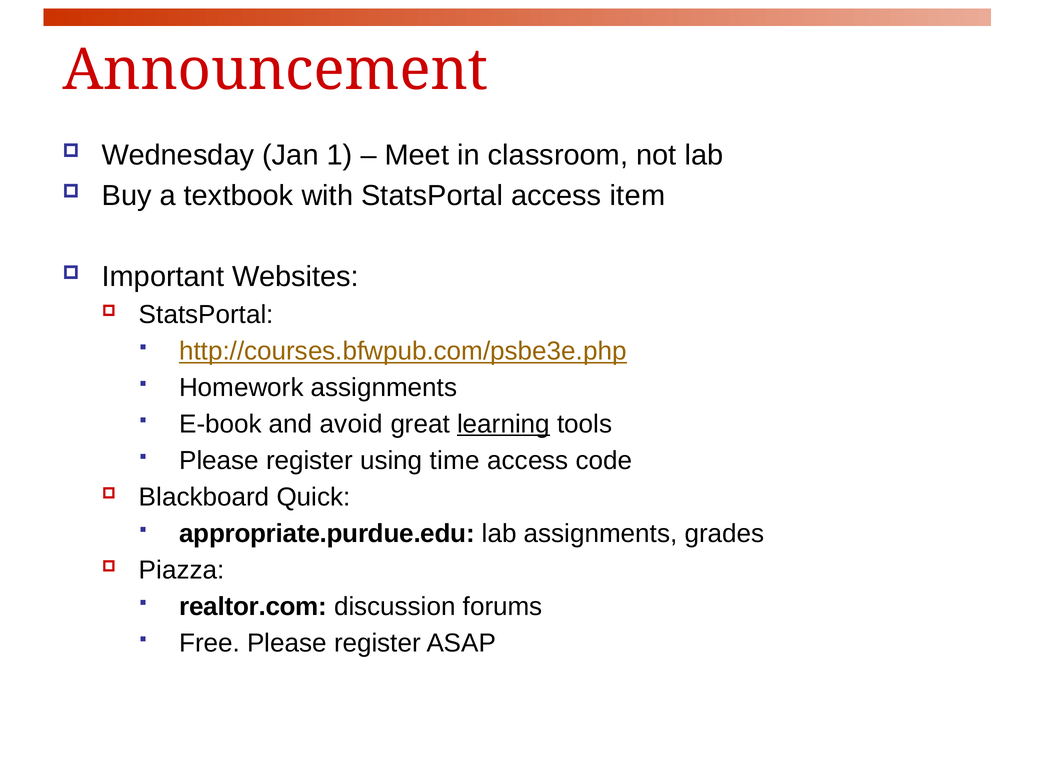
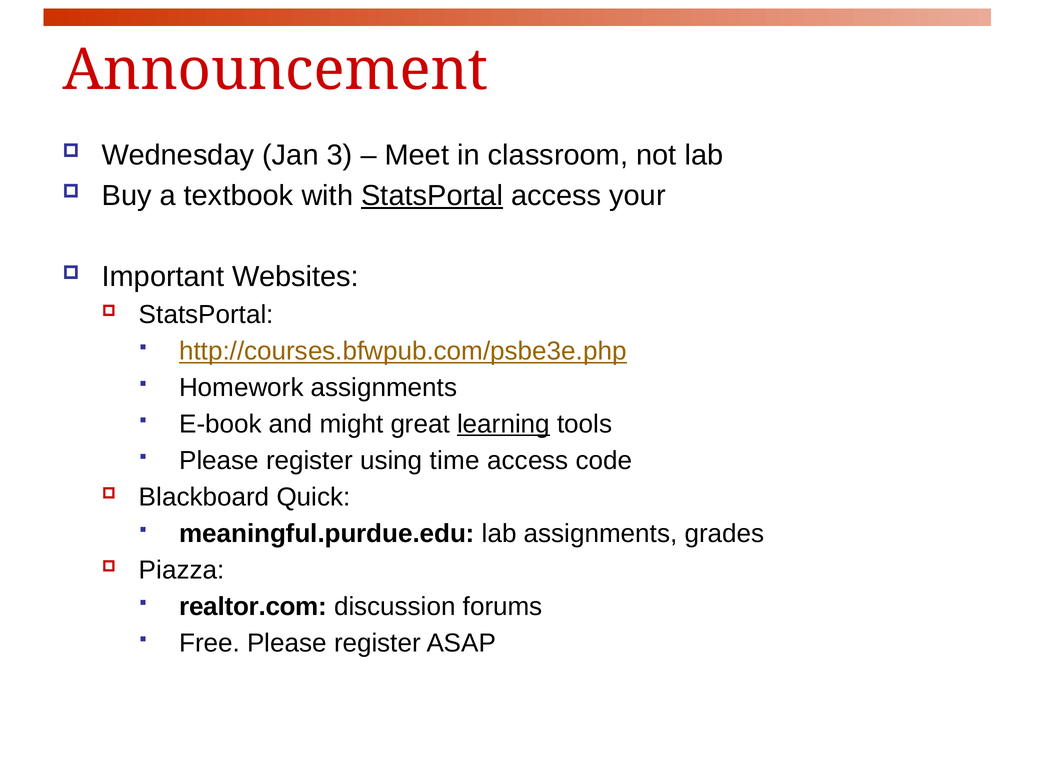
1: 1 -> 3 (340, 155)
StatsPortal underline: none -> present (432, 196)
item: item -> your (638, 196)
avoid: avoid -> might (351, 424)
appropriate.purdue.edu: appropriate.purdue.edu -> meaningful.purdue.edu (327, 534)
